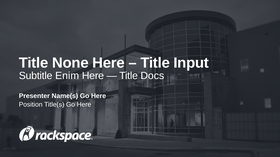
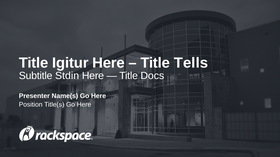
None: None -> Igitur (70, 63)
Input: Input -> Tells (191, 63)
Enim: Enim -> Stdin (67, 76)
